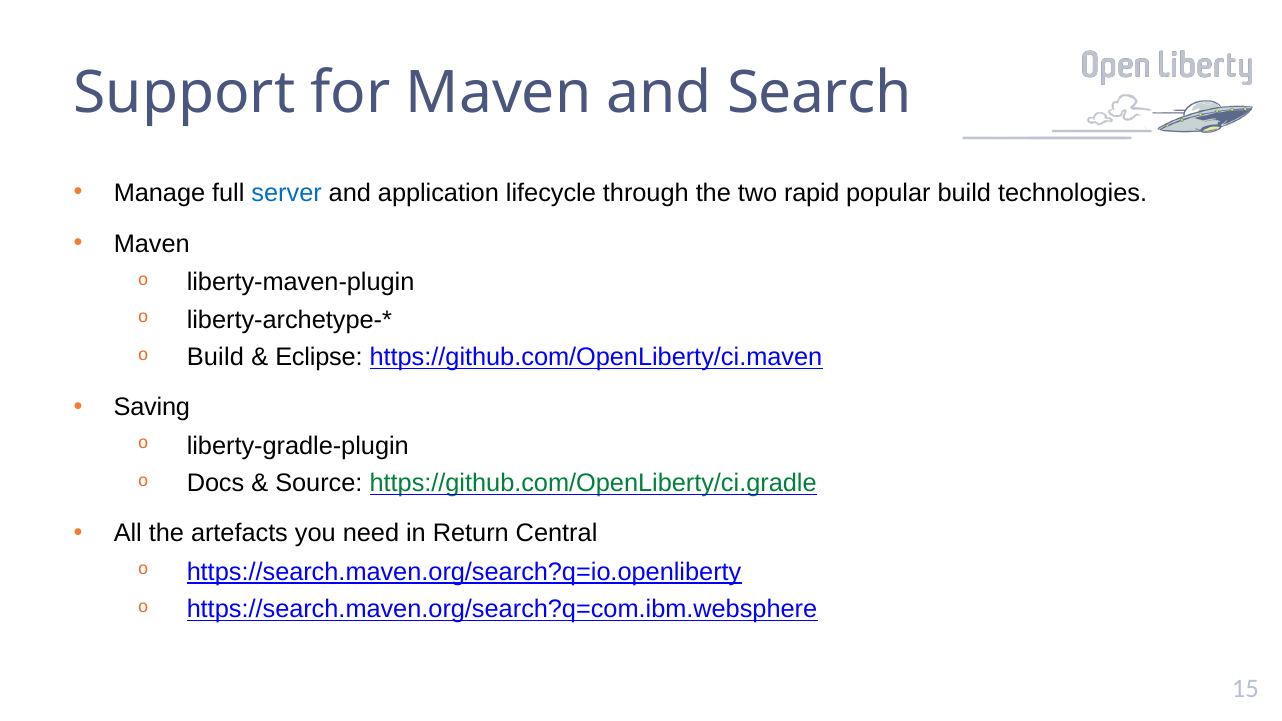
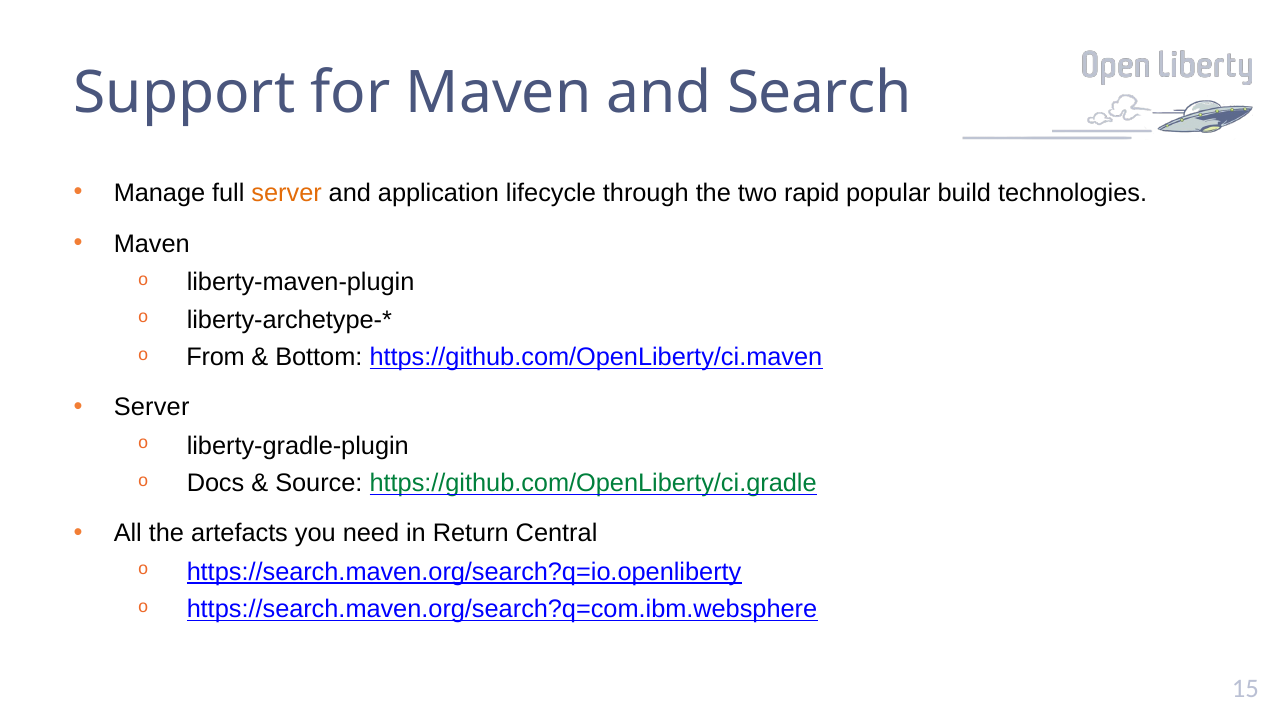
server colour: blue -> orange (287, 193)
Build: Build -> From (216, 358)
Eclipse: Eclipse -> Bottom (319, 358)
Saving: Saving -> Server (152, 408)
